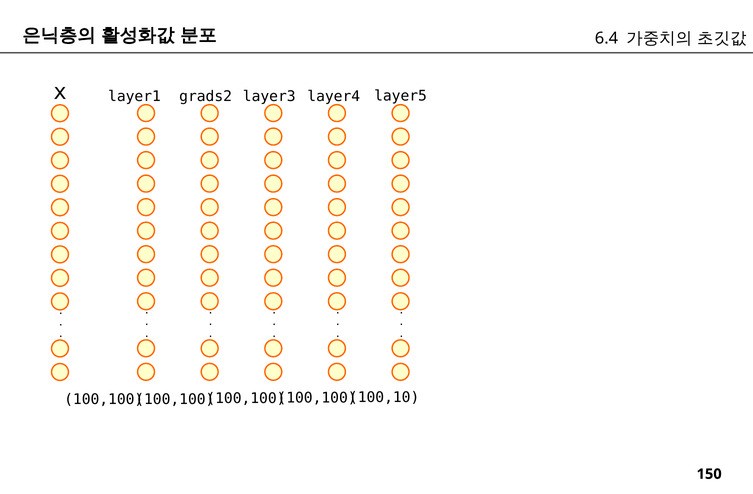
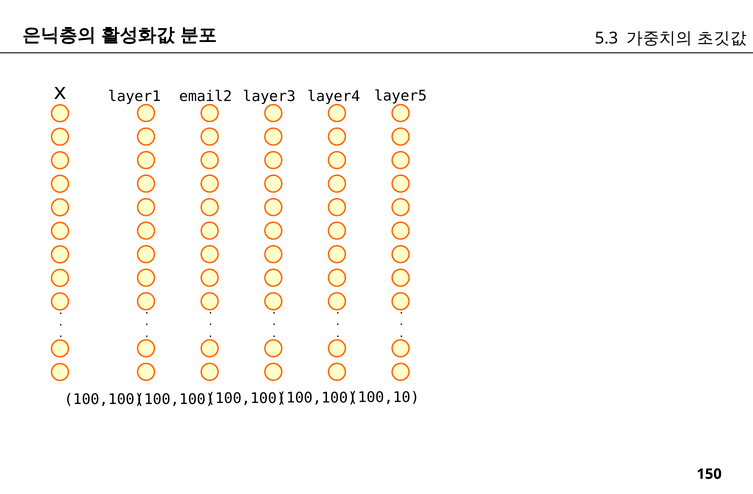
6.4: 6.4 -> 5.3 (606, 39)
grads2: grads2 -> email2 (206, 97)
